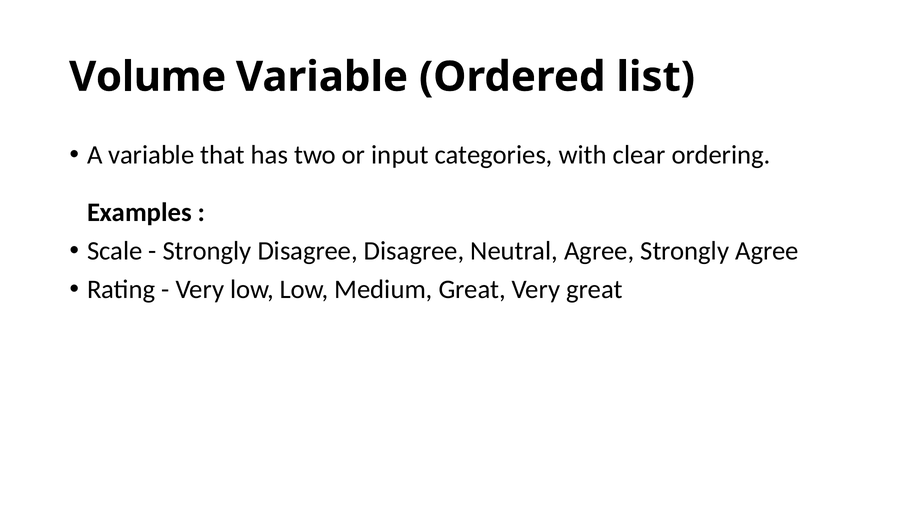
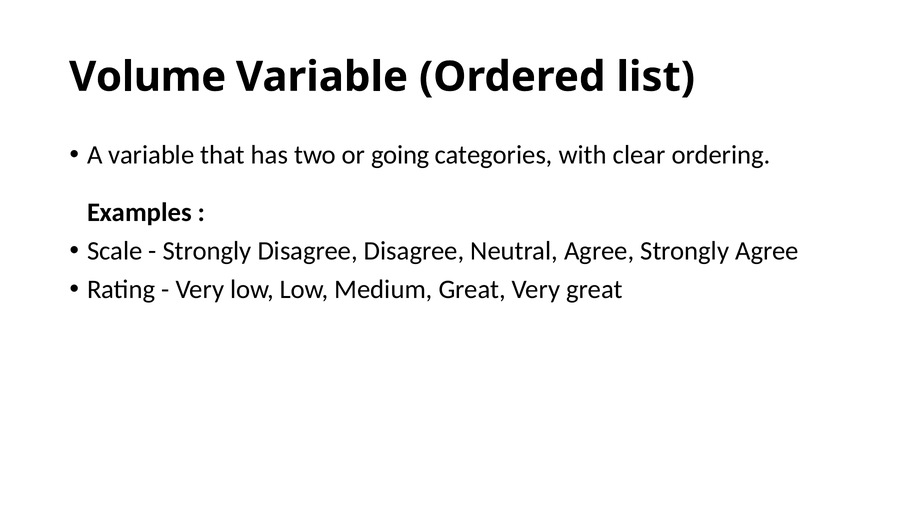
input: input -> going (400, 155)
